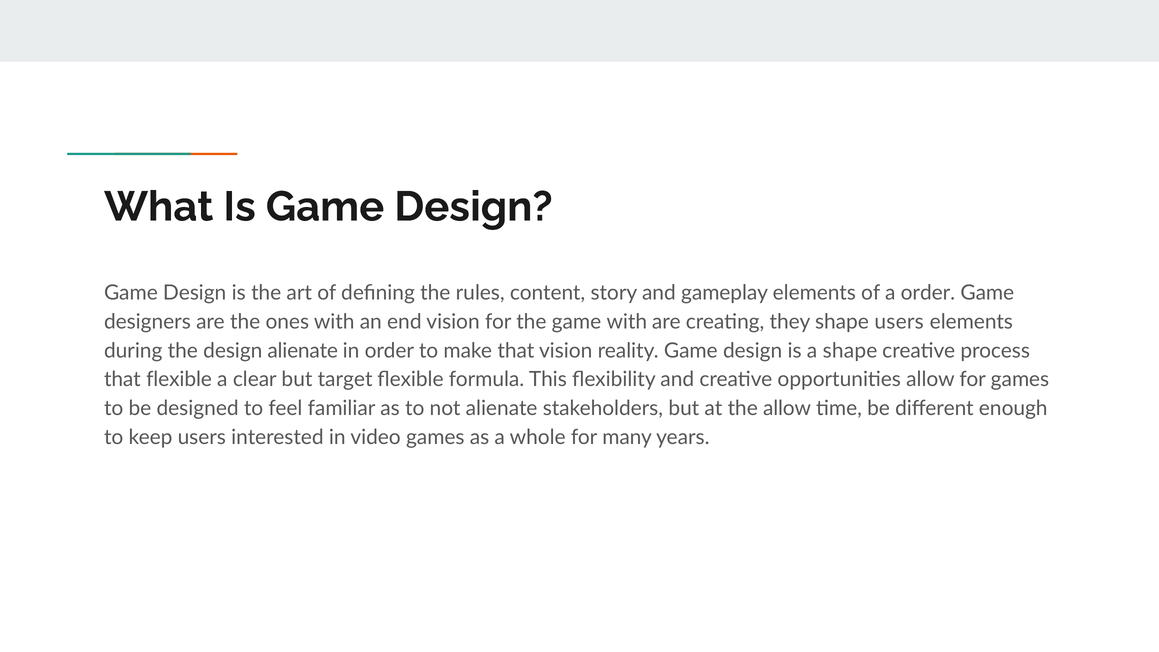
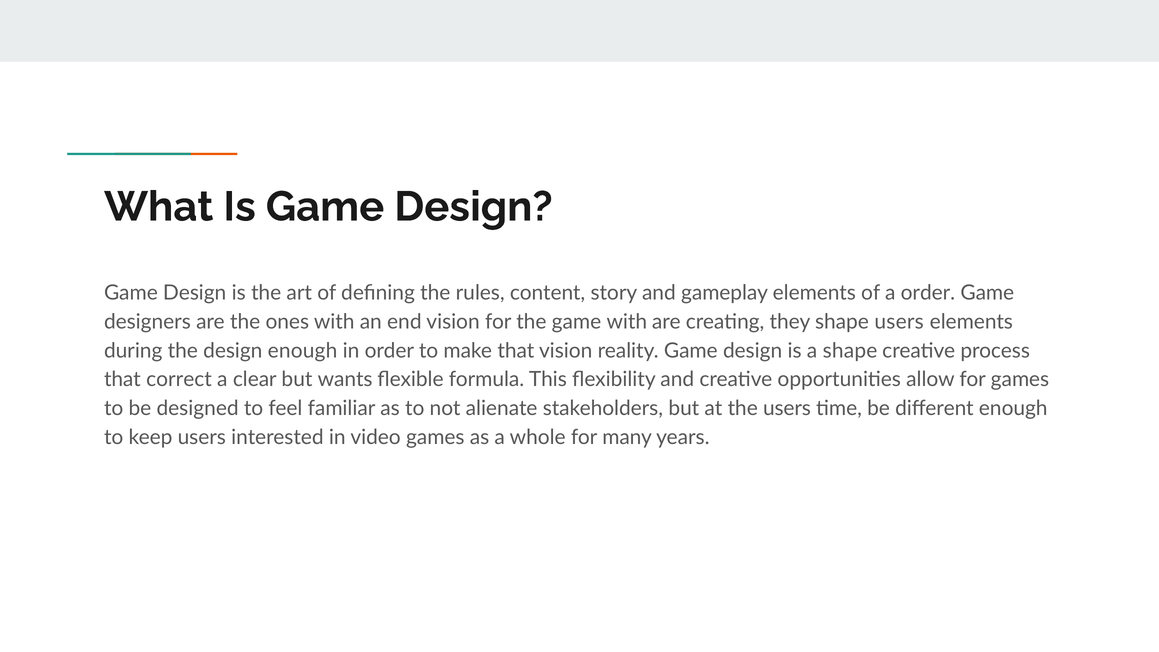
design alienate: alienate -> enough (303, 351)
that flexible: flexible -> correct (179, 380)
target: target -> wants (345, 380)
the allow: allow -> users (787, 408)
